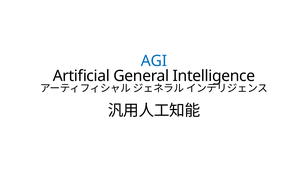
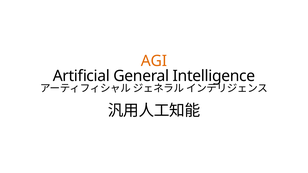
AGI colour: blue -> orange (154, 61)
